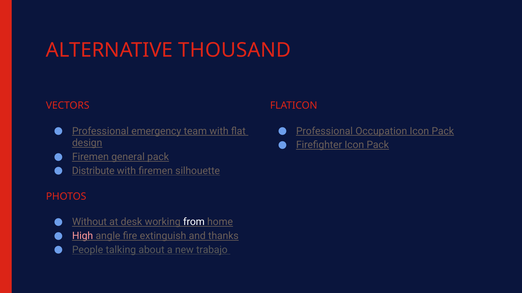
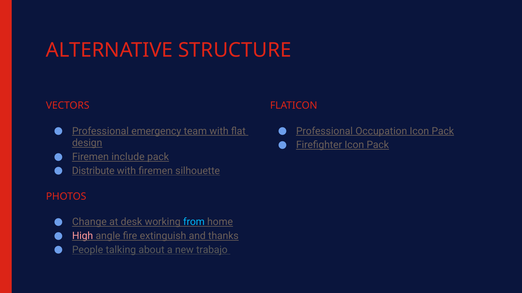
THOUSAND: THOUSAND -> STRUCTURE (235, 50)
general: general -> include (128, 157)
Without: Without -> Change (89, 222)
from colour: white -> light blue (194, 222)
